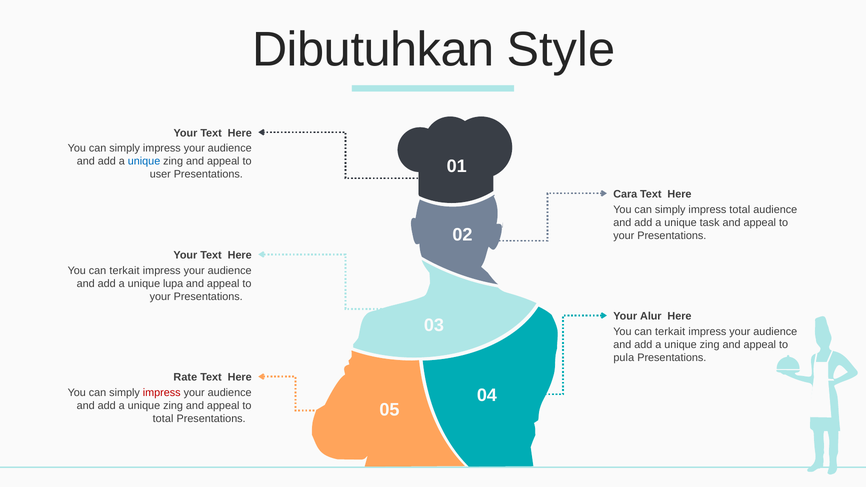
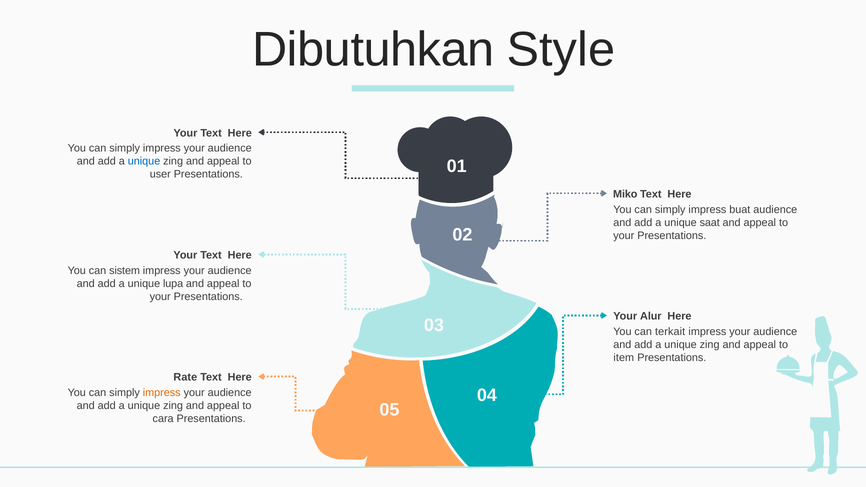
Cara: Cara -> Miko (625, 194)
impress total: total -> buat (740, 210)
task: task -> saat (710, 223)
terkait: terkait -> sistem (125, 271)
pula: pula -> item (624, 358)
impress colour: red -> orange (162, 393)
total: total -> cara (163, 419)
